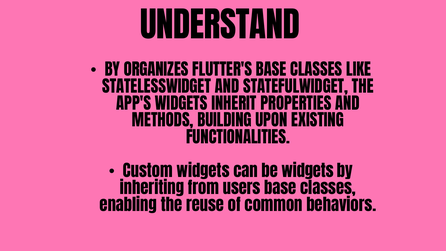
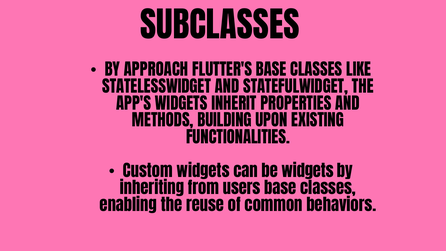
UNDERSTAND: UNDERSTAND -> SUBCLASSES (220, 27)
ORGANIZES: ORGANIZES -> APPROACH (156, 70)
